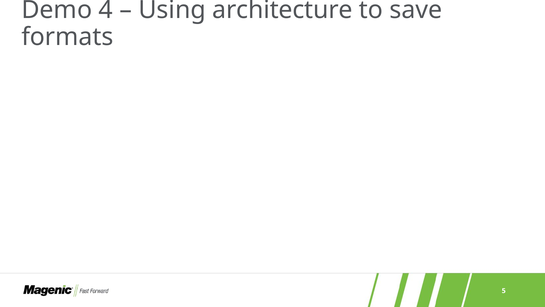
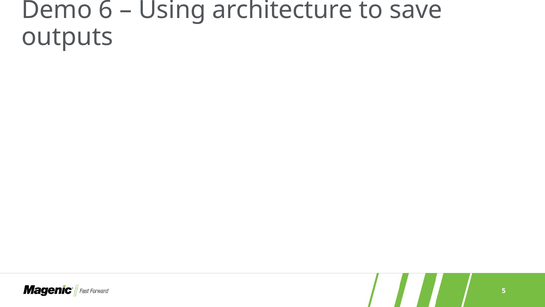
4: 4 -> 6 (106, 10)
formats: formats -> outputs (67, 37)
